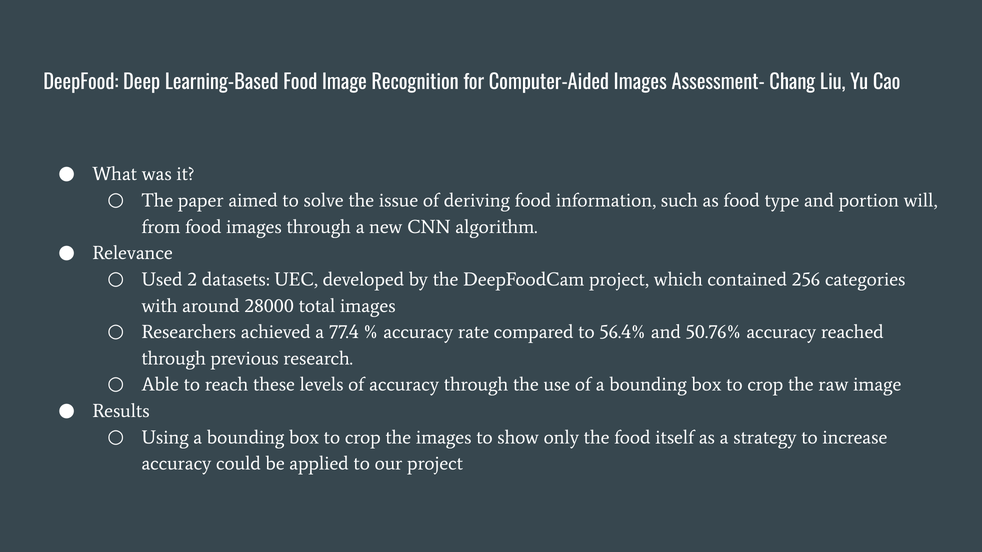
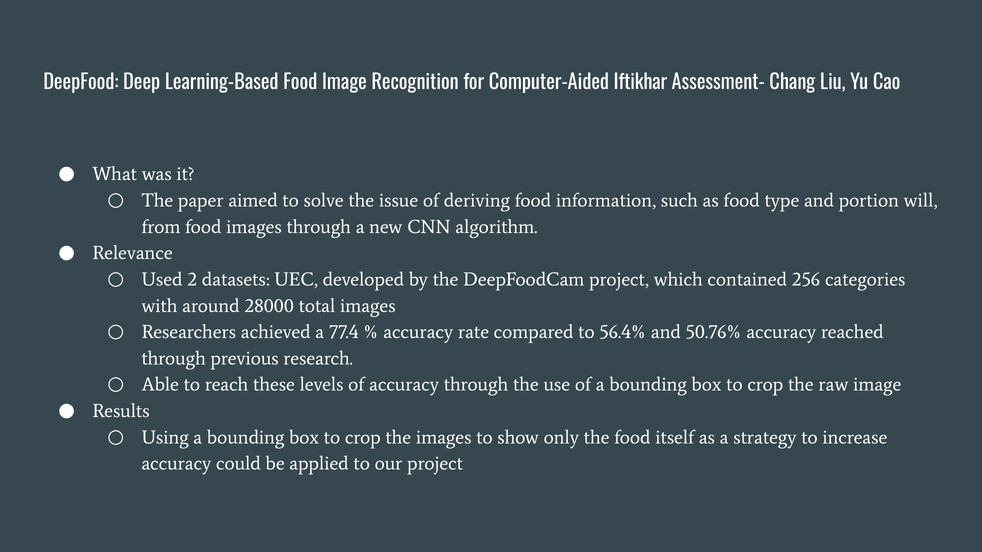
Computer-Aided Images: Images -> Iftikhar (640, 83)
